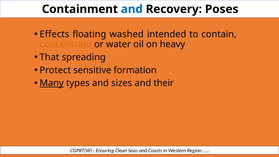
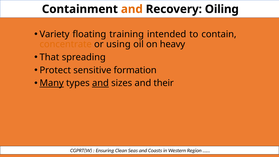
and colour: blue -> orange (132, 9)
Poses: Poses -> Oiling (222, 9)
Effects: Effects -> Variety (55, 34)
washed: washed -> training (127, 34)
water: water -> using (118, 44)
and underline: none -> present (100, 83)
